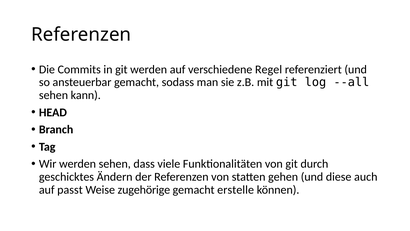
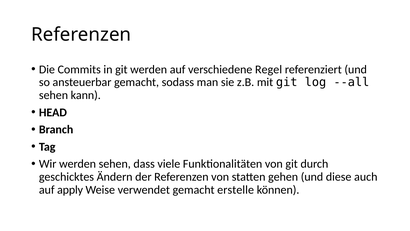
passt: passt -> apply (70, 190)
zugehörige: zugehörige -> verwendet (144, 190)
